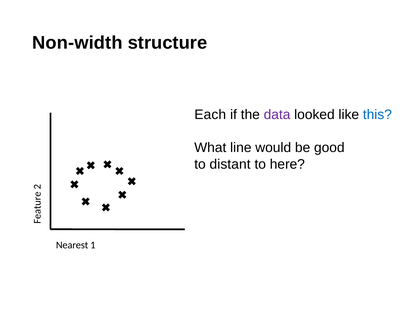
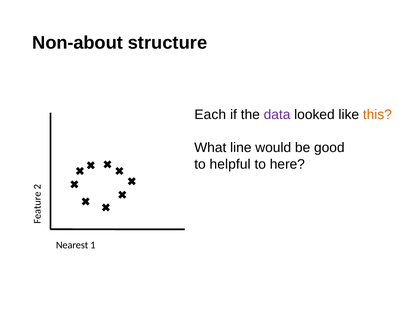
Non-width: Non-width -> Non-about (78, 43)
this colour: blue -> orange (377, 115)
distant: distant -> helpful (230, 164)
